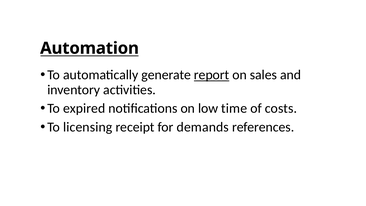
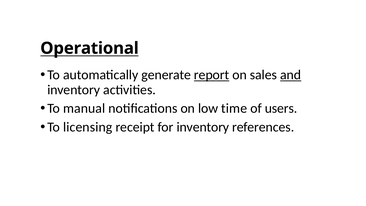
Automation: Automation -> Operational (90, 48)
and underline: none -> present (291, 75)
expired: expired -> manual (84, 108)
costs: costs -> users (281, 108)
for demands: demands -> inventory (203, 127)
